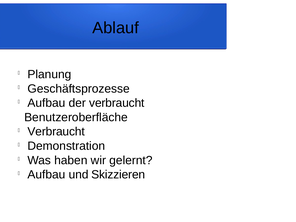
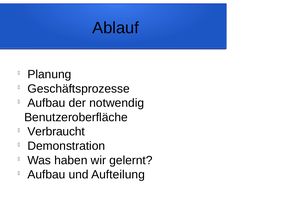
der verbraucht: verbraucht -> notwendig (117, 103)
Skizzieren: Skizzieren -> Aufteilung (118, 175)
